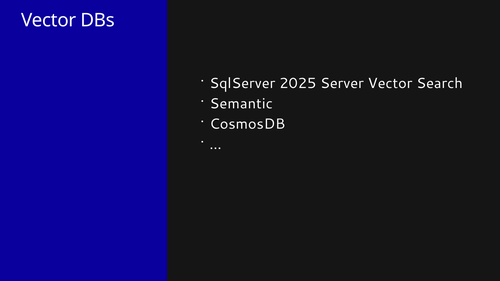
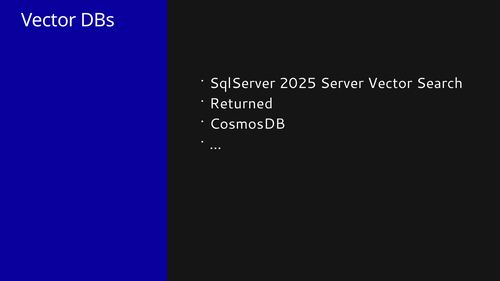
Semantic: Semantic -> Returned (241, 104)
